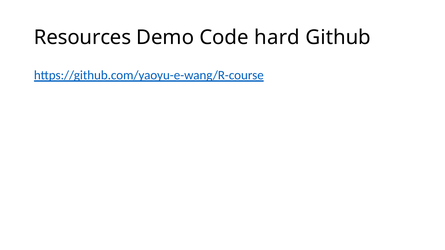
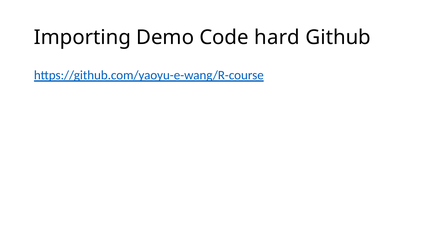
Resources: Resources -> Importing (82, 37)
